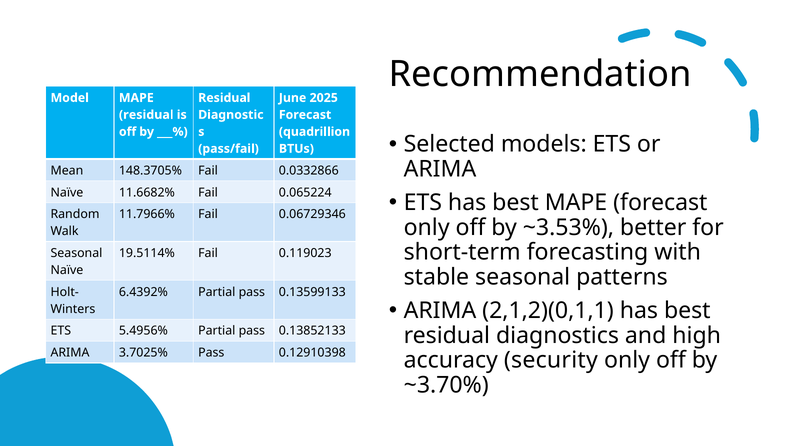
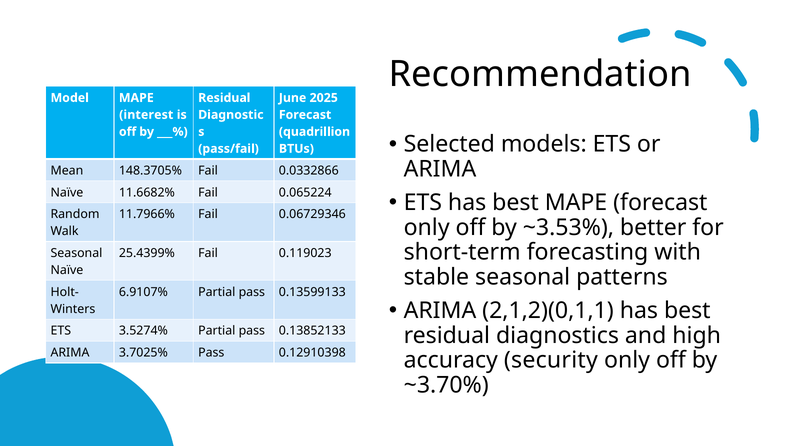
residual: residual -> interest (146, 115)
19.5114%: 19.5114% -> 25.4399% (147, 253)
6.4392%: 6.4392% -> 6.9107% (143, 292)
5.4956%: 5.4956% -> 3.5274% (143, 330)
